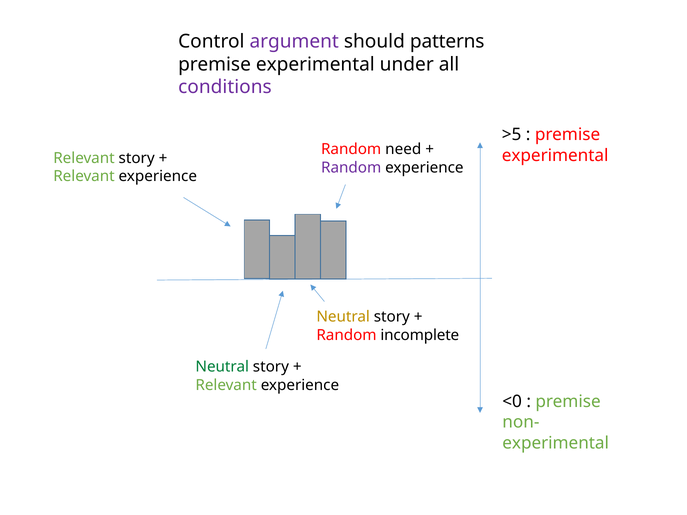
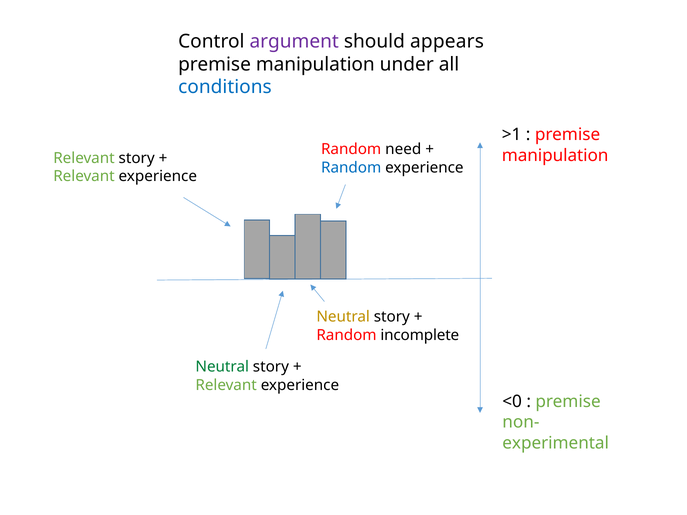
patterns: patterns -> appears (447, 41)
experimental: experimental -> manipulation (315, 64)
conditions colour: purple -> blue (225, 87)
>5: >5 -> >1 (512, 135)
experimental: experimental -> manipulation (555, 155)
Random colour: purple -> blue (351, 168)
